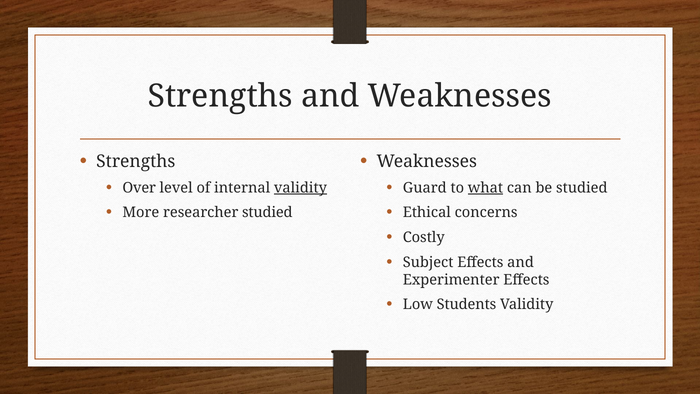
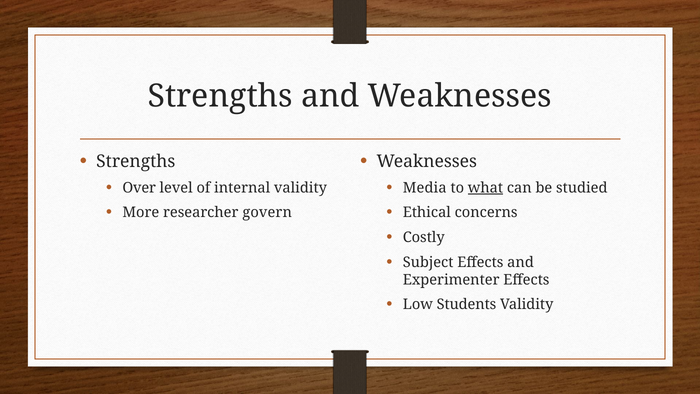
validity underline: present -> none (300, 188)
Guard: Guard -> Media (425, 188)
researcher studied: studied -> govern (267, 212)
